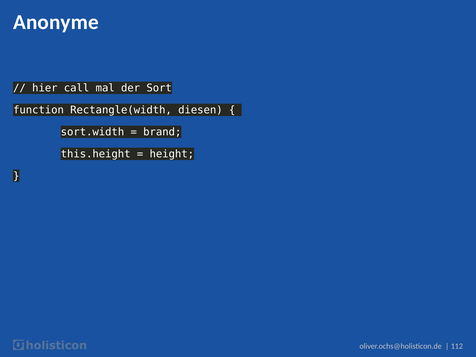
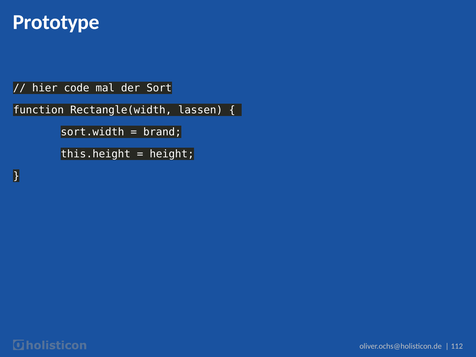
Anonyme: Anonyme -> Prototype (56, 22)
call: call -> code (77, 88)
diesen: diesen -> lassen (200, 110)
